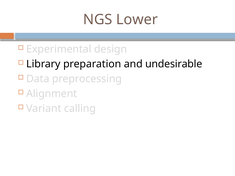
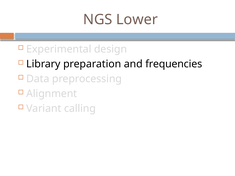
undesirable: undesirable -> frequencies (174, 64)
